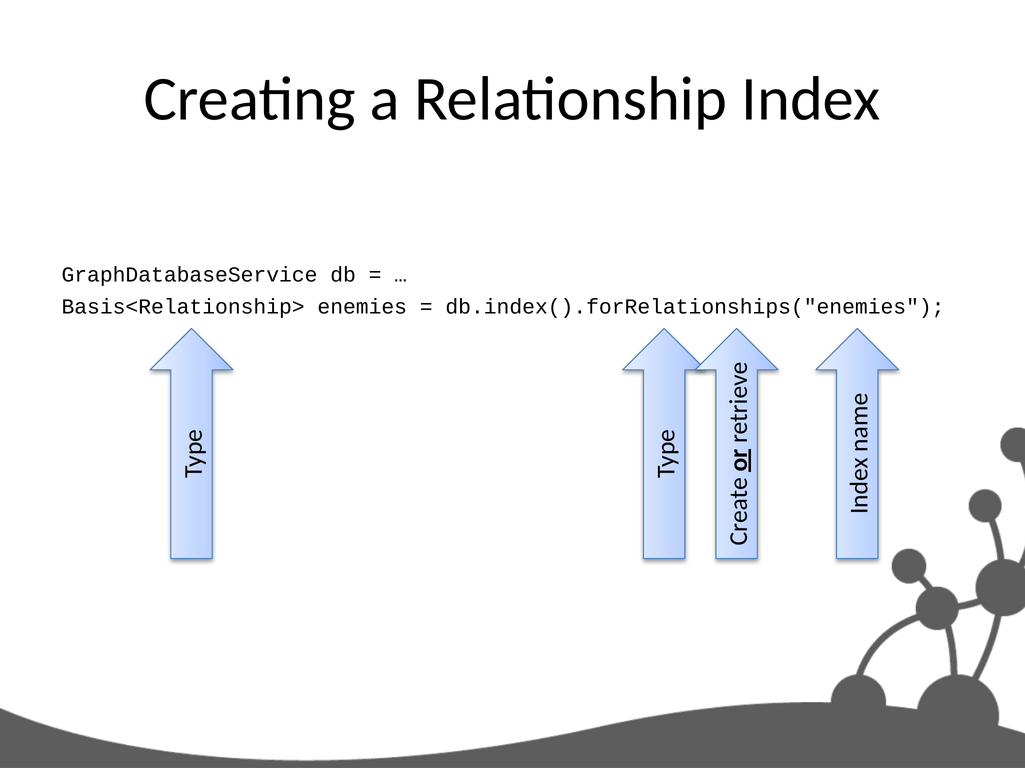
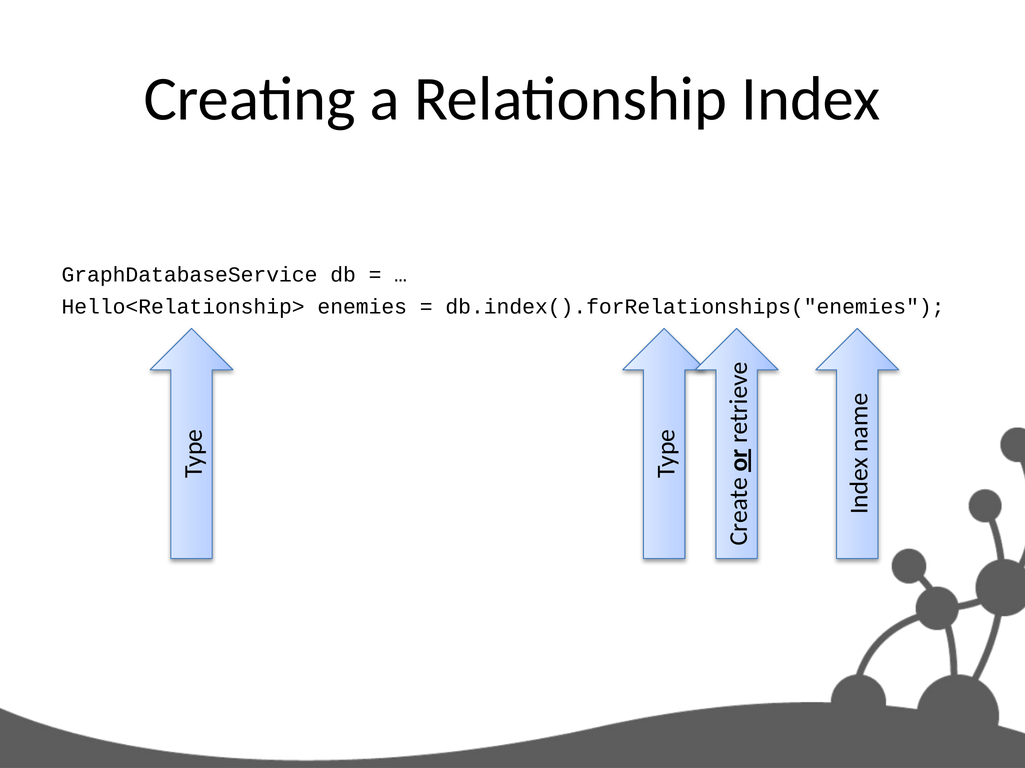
Basis<Relationship>: Basis<Relationship> -> Hello<Relationship> (183, 307)
